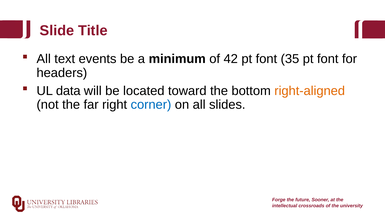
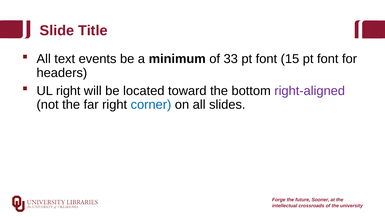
42: 42 -> 33 (231, 59)
35: 35 -> 15 (290, 59)
UL data: data -> right (68, 91)
right-aligned colour: orange -> purple (310, 91)
